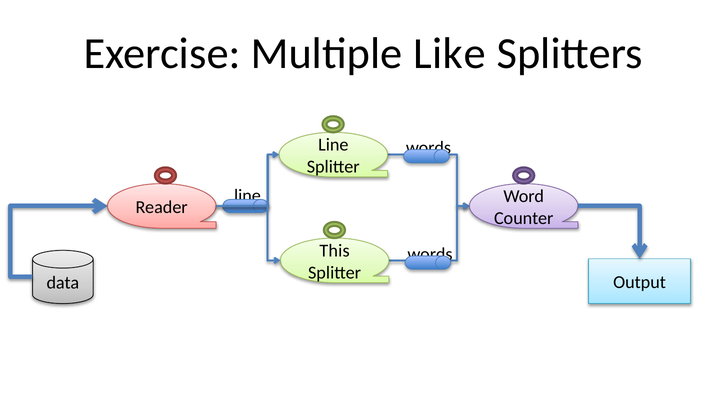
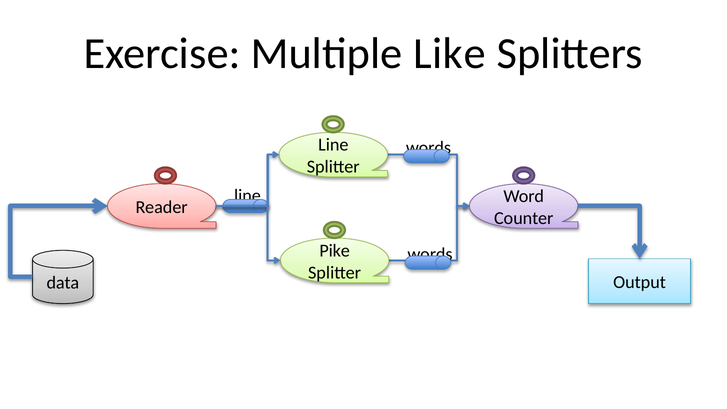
This: This -> Pike (335, 251)
